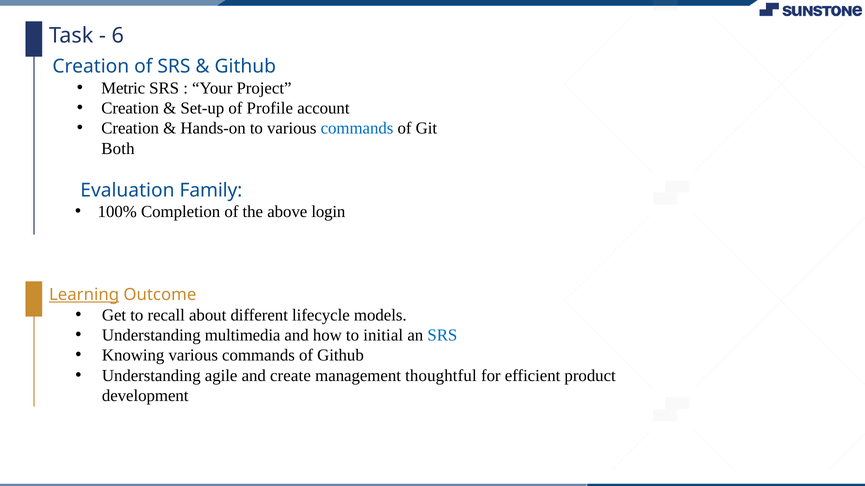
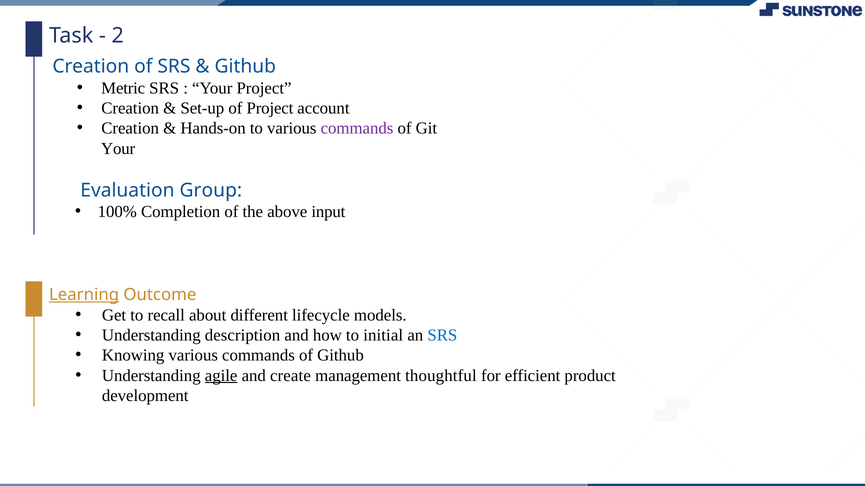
6: 6 -> 2 (118, 35)
of Profile: Profile -> Project (270, 108)
commands colour: blue -> purple (357, 128)
Both: Both -> Your (118, 149)
Family: Family -> Group (211, 191)
login: login -> input (328, 212)
multimedia: multimedia -> description (243, 336)
agile underline: none -> present (221, 376)
